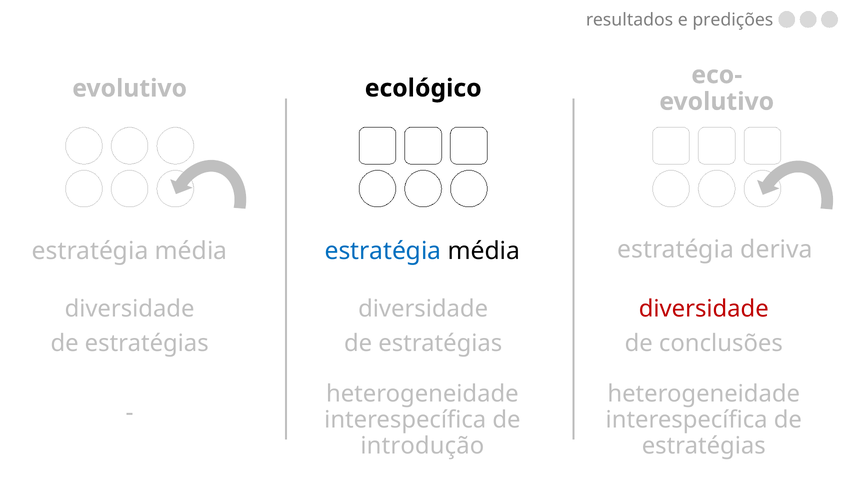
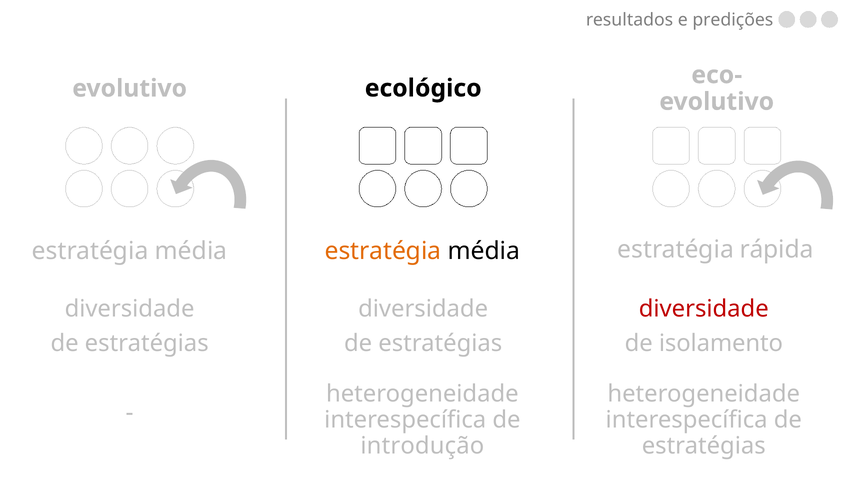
estratégia colour: blue -> orange (383, 251)
deriva: deriva -> rápida (777, 250)
conclusões: conclusões -> isolamento (721, 344)
